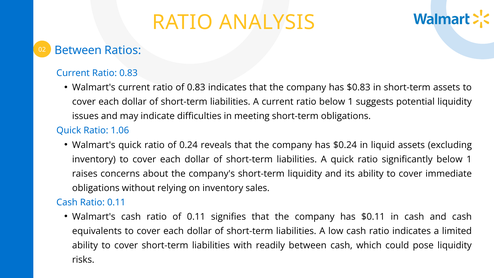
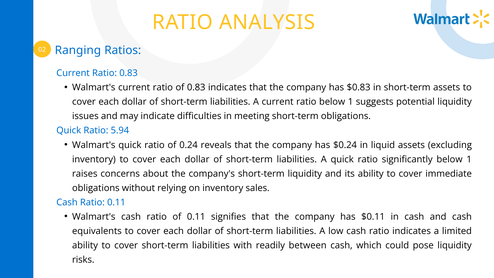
Between: Between -> Ranging (78, 50)
1.06: 1.06 -> 5.94 (120, 131)
